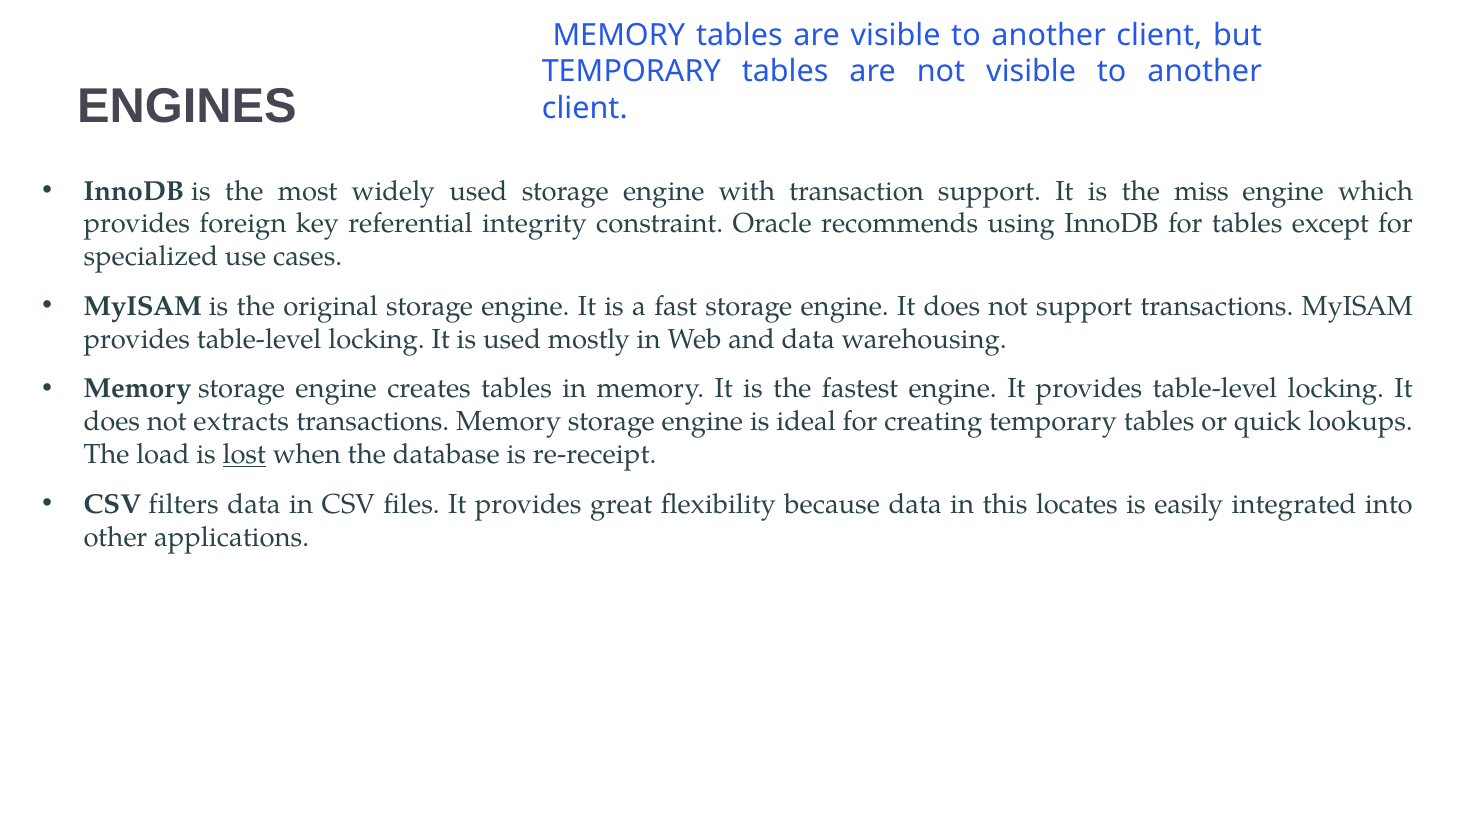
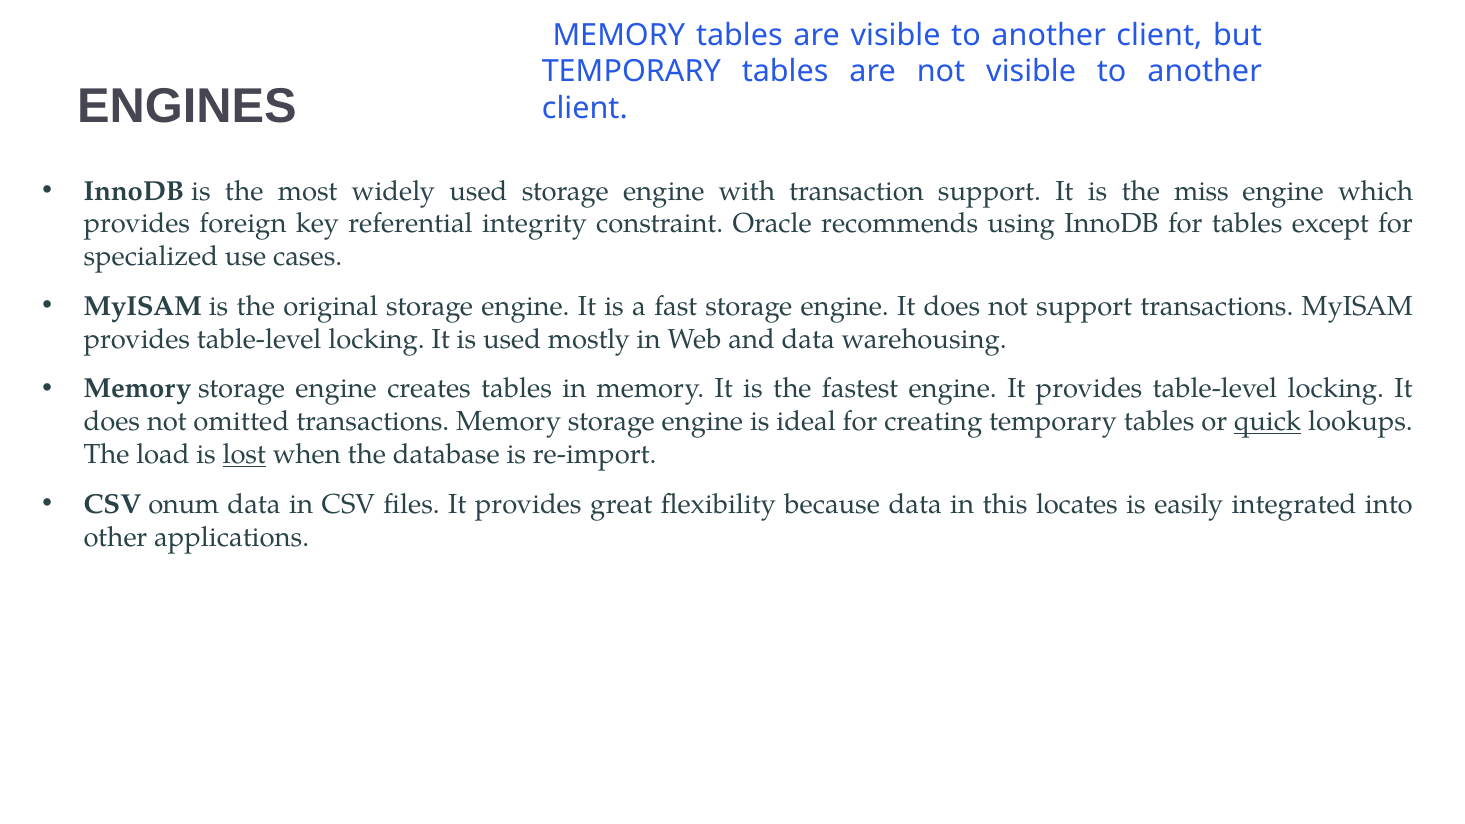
extracts: extracts -> omitted (241, 422)
quick underline: none -> present (1268, 422)
re-receipt: re-receipt -> re-import (595, 455)
filters: filters -> onum (184, 504)
